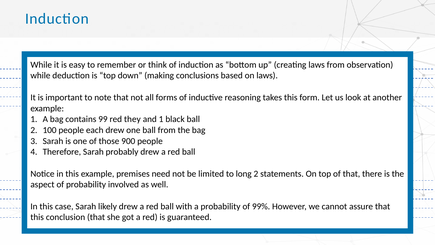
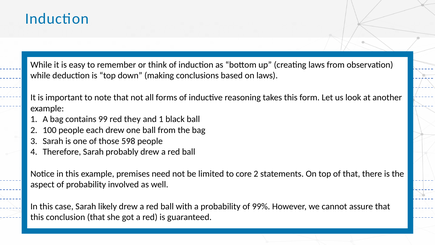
900: 900 -> 598 (128, 141)
long: long -> core (244, 173)
